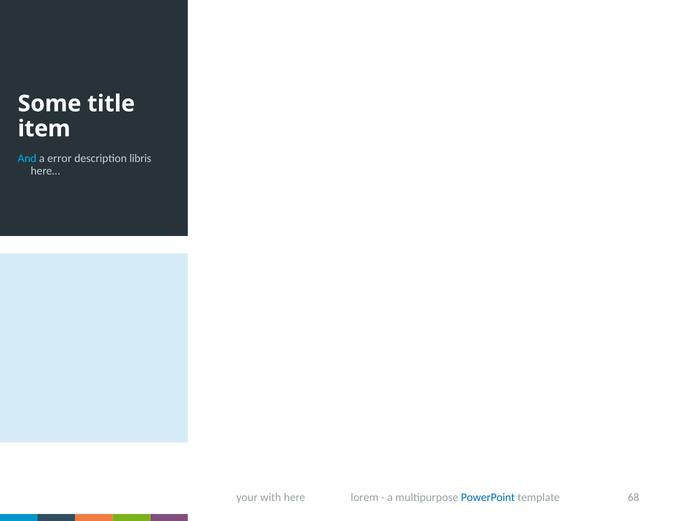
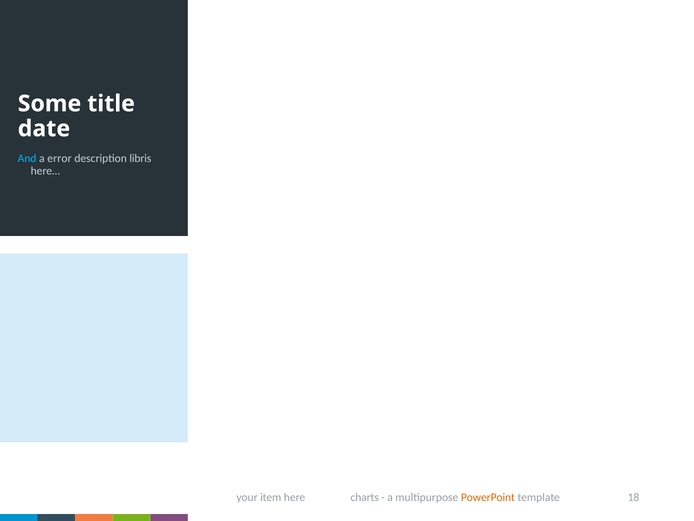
item: item -> date (44, 129)
lorem: lorem -> charts (365, 497)
PowerPoint colour: blue -> orange (488, 497)
68: 68 -> 18 (633, 497)
with: with -> item (271, 497)
